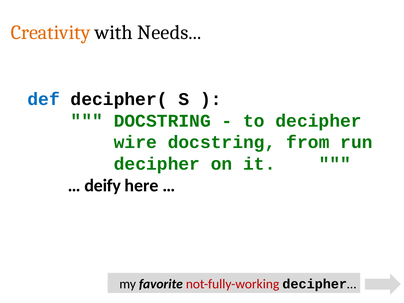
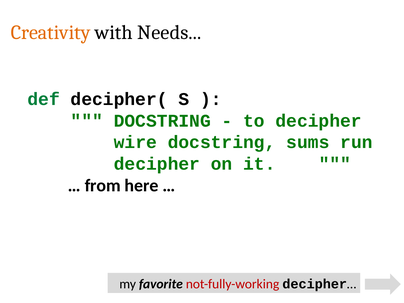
def colour: blue -> green (44, 99)
from: from -> sums (308, 142)
deify: deify -> from (103, 185)
